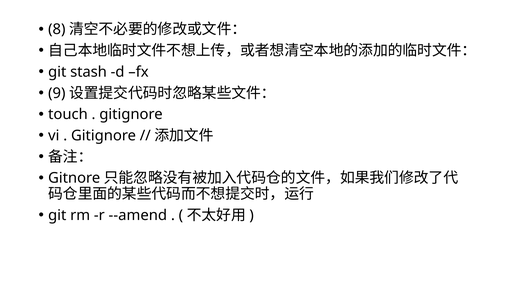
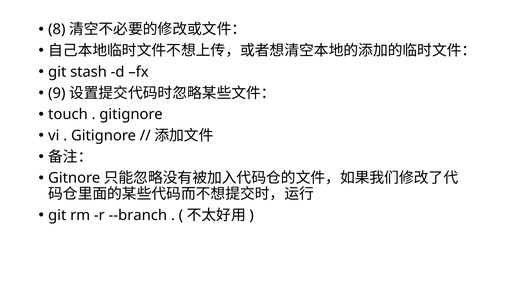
--amend: --amend -> --branch (138, 215)
